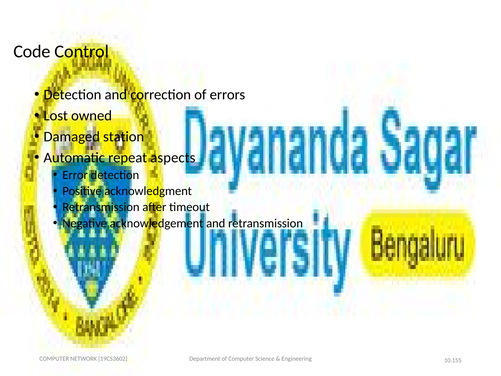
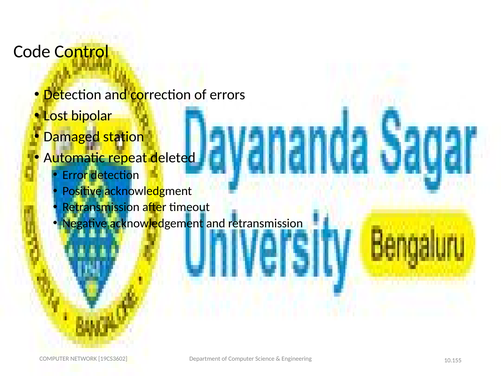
owned: owned -> bipolar (92, 115)
aspects: aspects -> deleted (173, 157)
